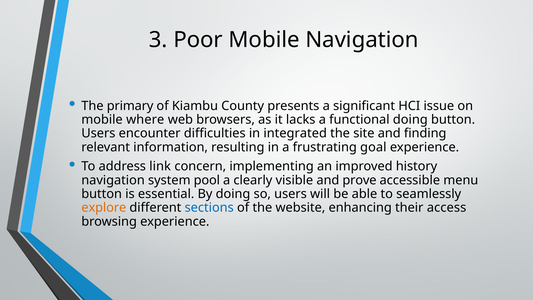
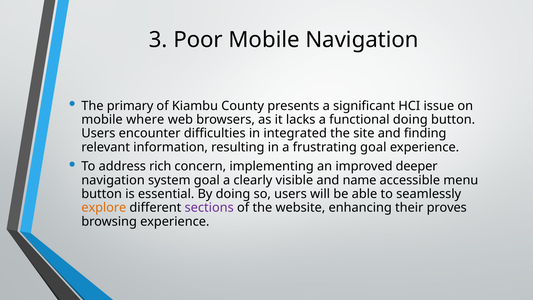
link: link -> rich (160, 166)
history: history -> deeper (417, 166)
system pool: pool -> goal (207, 180)
prove: prove -> name (359, 180)
sections colour: blue -> purple (209, 208)
access: access -> proves (447, 208)
